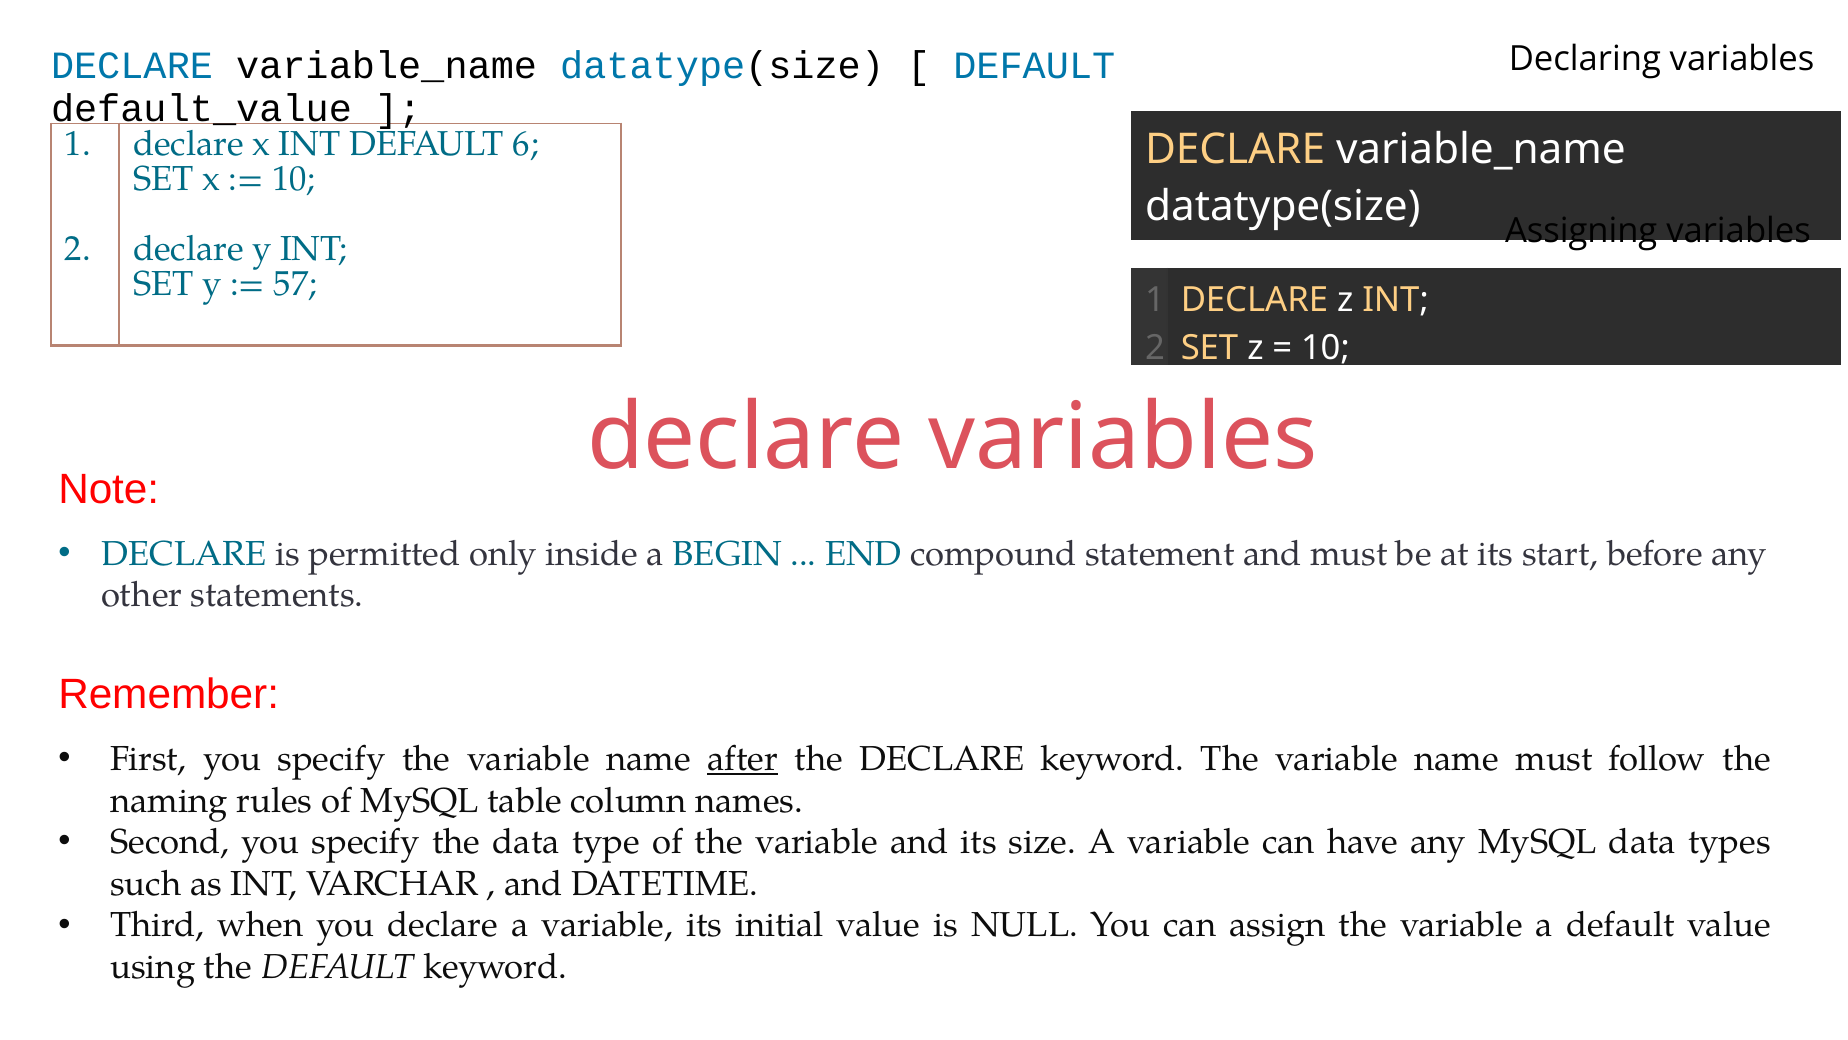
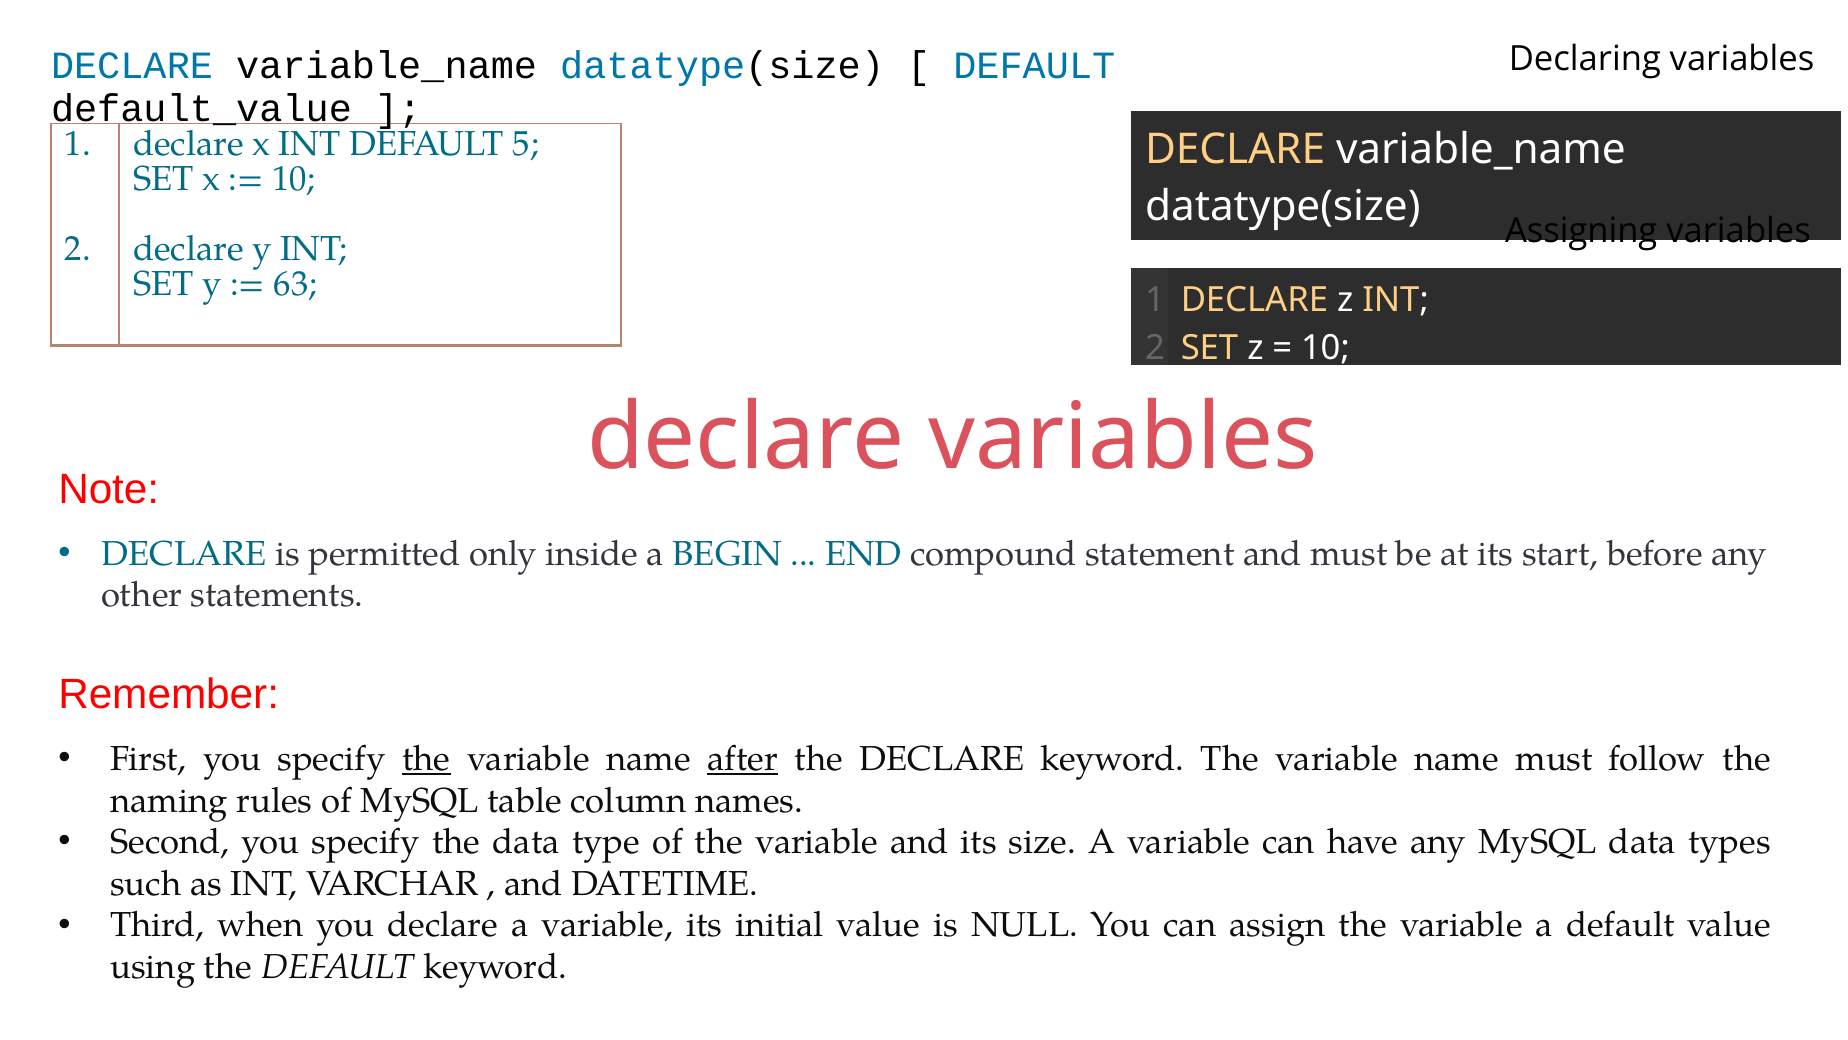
6: 6 -> 5 (526, 144)
57: 57 -> 63 (295, 283)
the underline: none -> present (426, 759)
